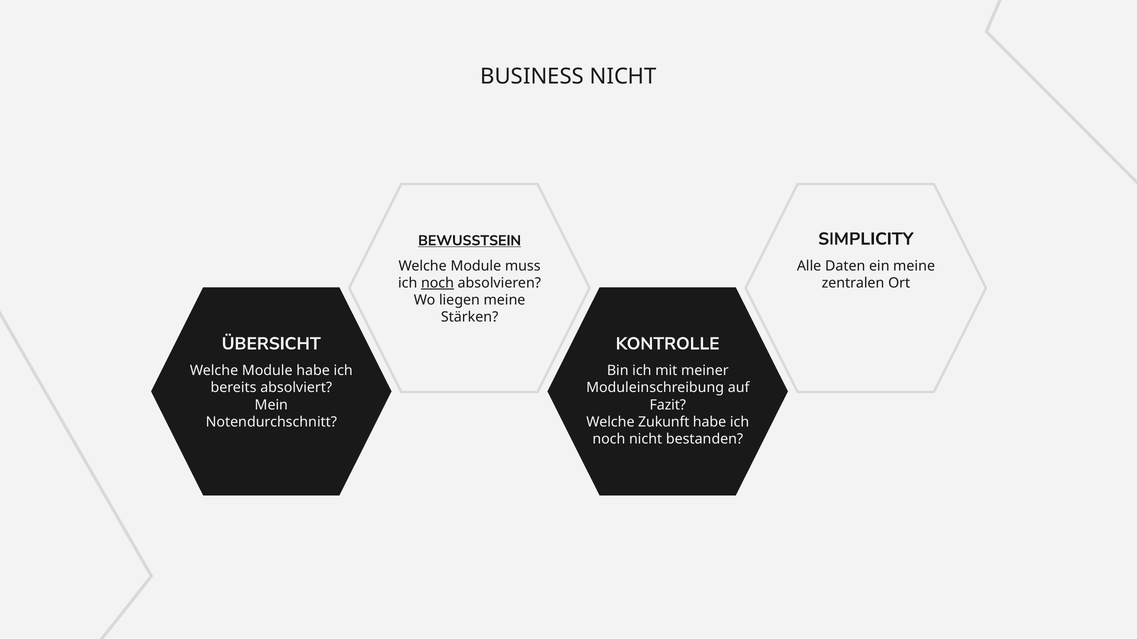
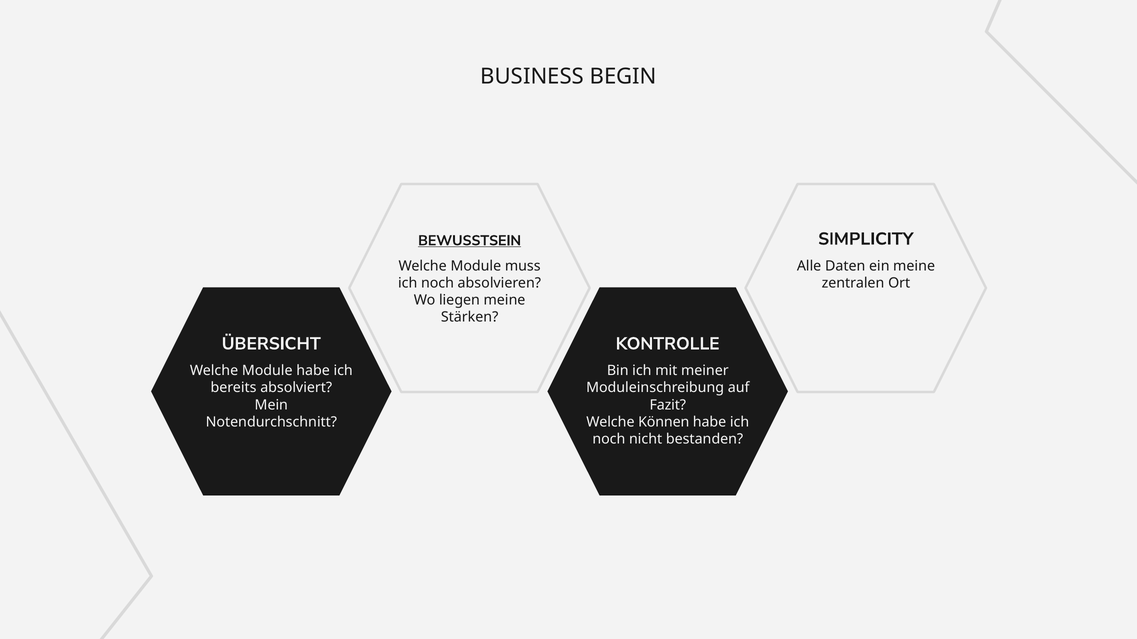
BUSINESS NICHT: NICHT -> BEGIN (623, 77)
noch underline: present -> none (437, 283)
Zukunft: Zukunft -> Können (664, 422)
